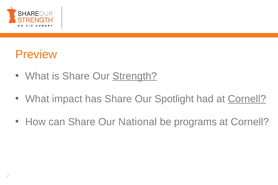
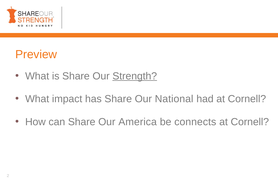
Spotlight: Spotlight -> National (174, 99)
Cornell underline: present -> none (247, 99)
National: National -> America (138, 122)
programs: programs -> connects (195, 122)
